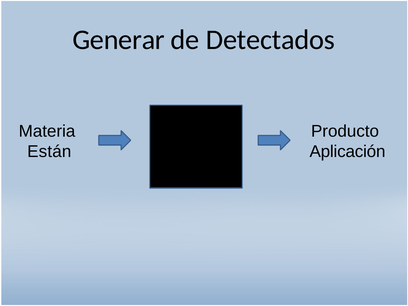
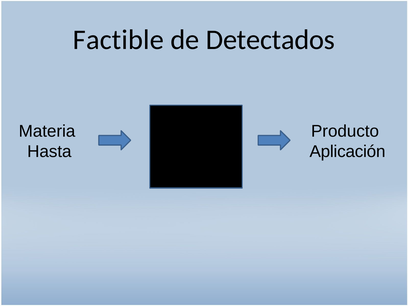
Generar: Generar -> Factible (118, 40)
Están: Están -> Hasta (49, 152)
